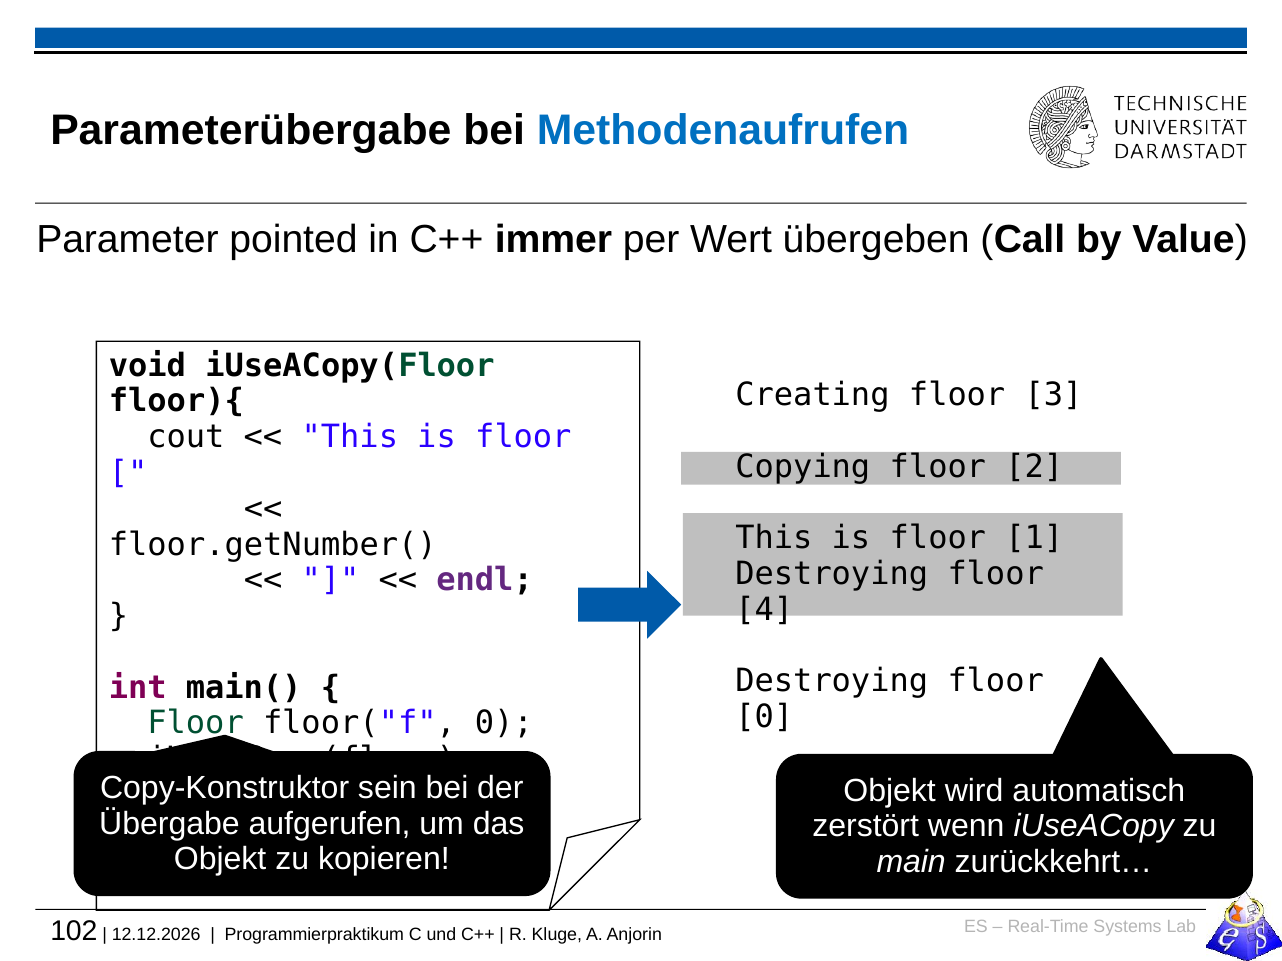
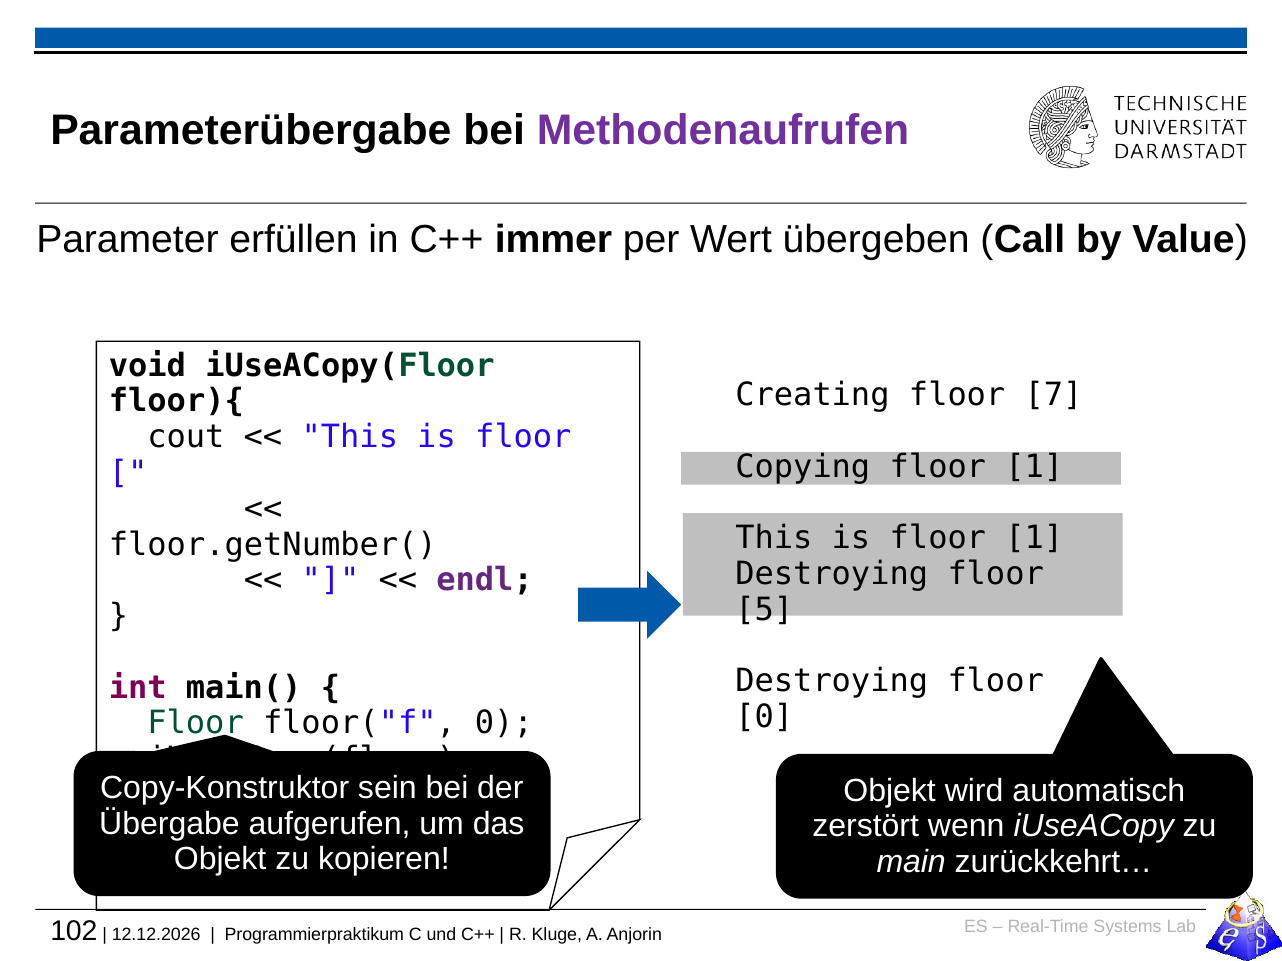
Methodenaufrufen colour: blue -> purple (723, 130)
pointed: pointed -> erfüllen (293, 240)
3: 3 -> 7 (1054, 396)
Copying floor 2: 2 -> 1 (1034, 467)
4: 4 -> 5 (764, 610)
